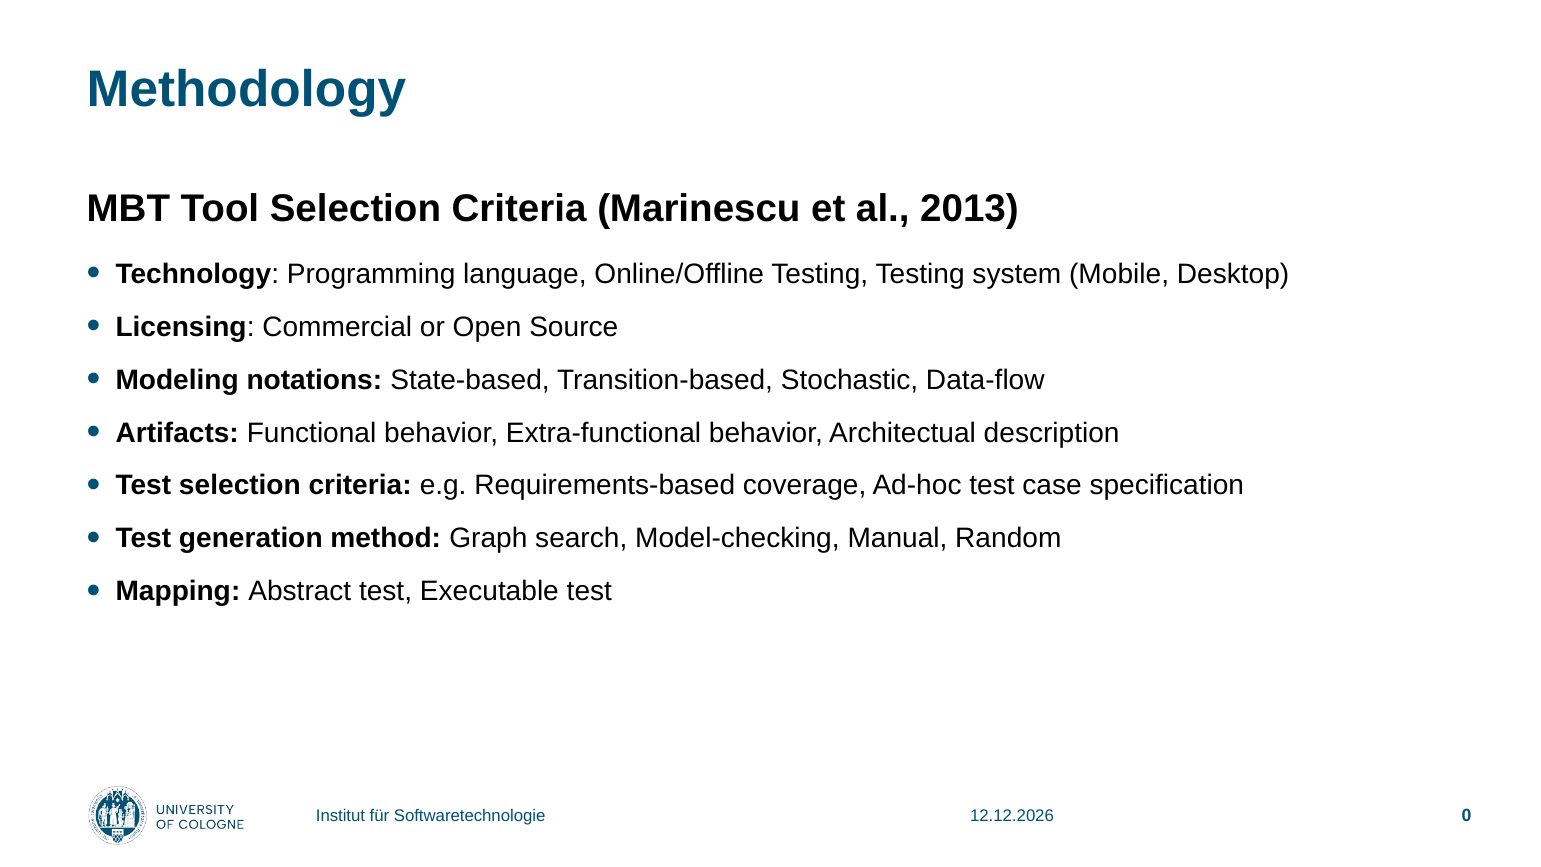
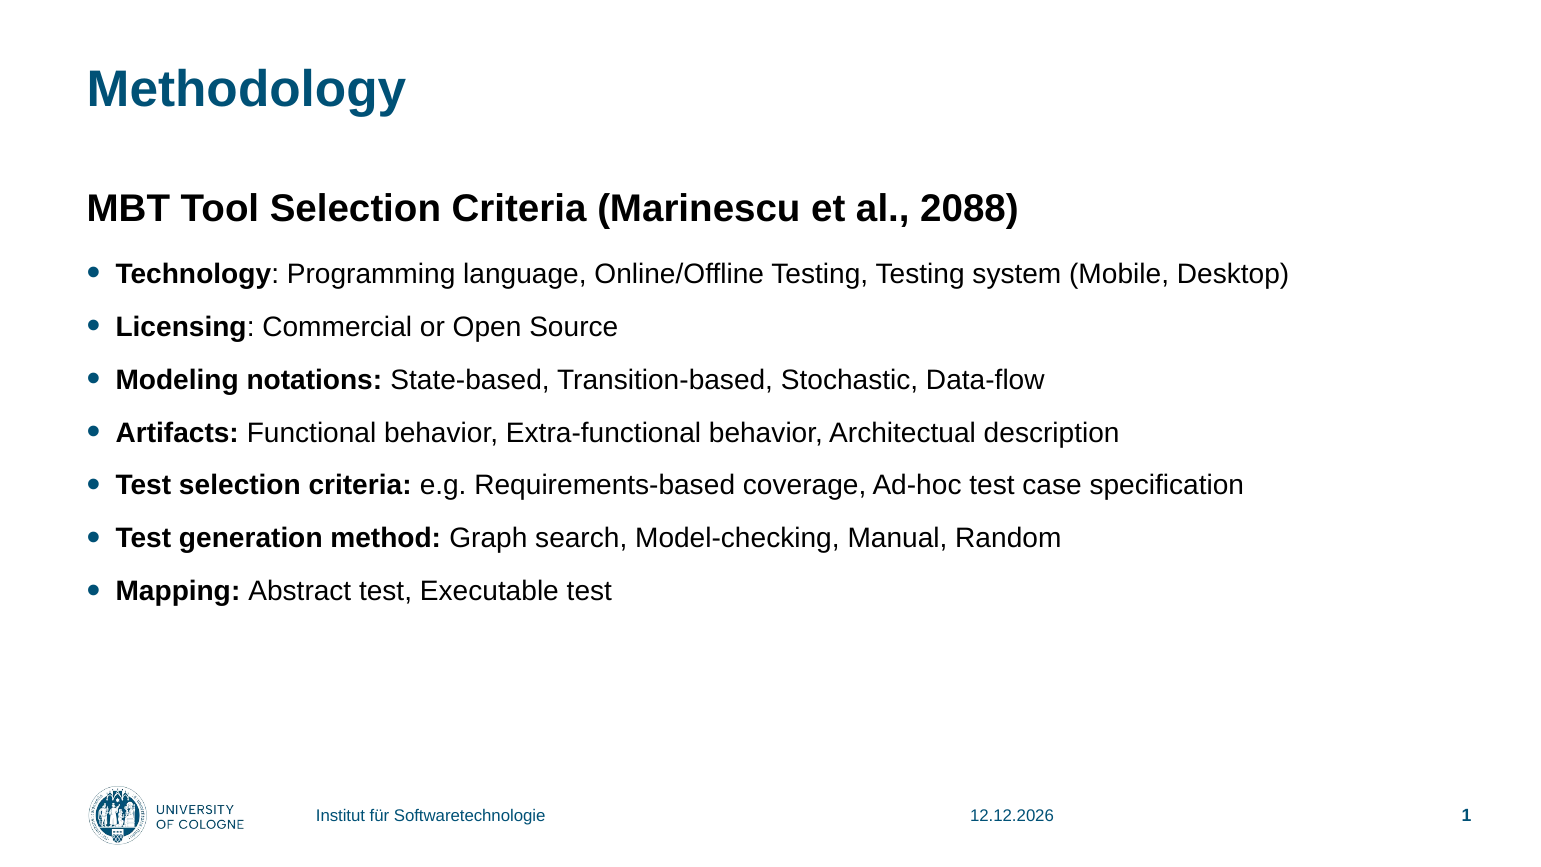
2013: 2013 -> 2088 (969, 209)
0: 0 -> 1 (1466, 816)
